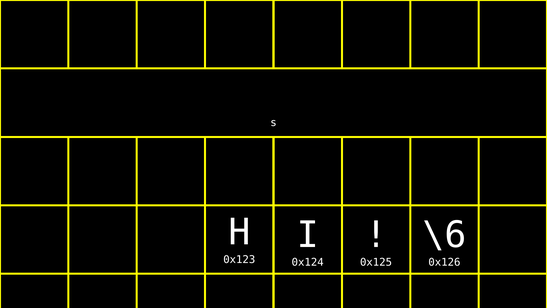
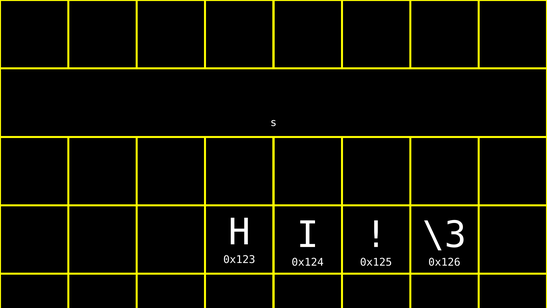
\6: \6 -> \3 (444, 235)
